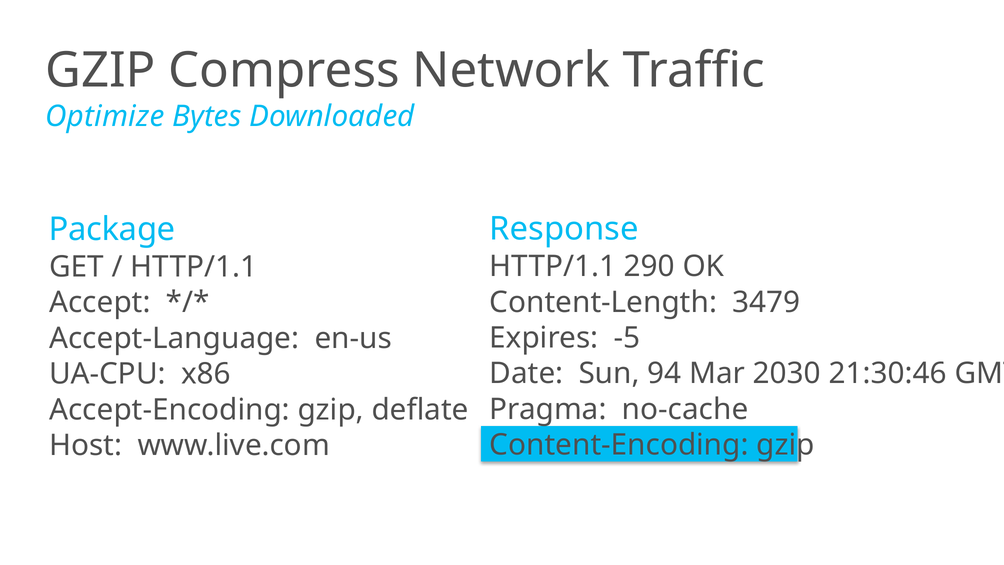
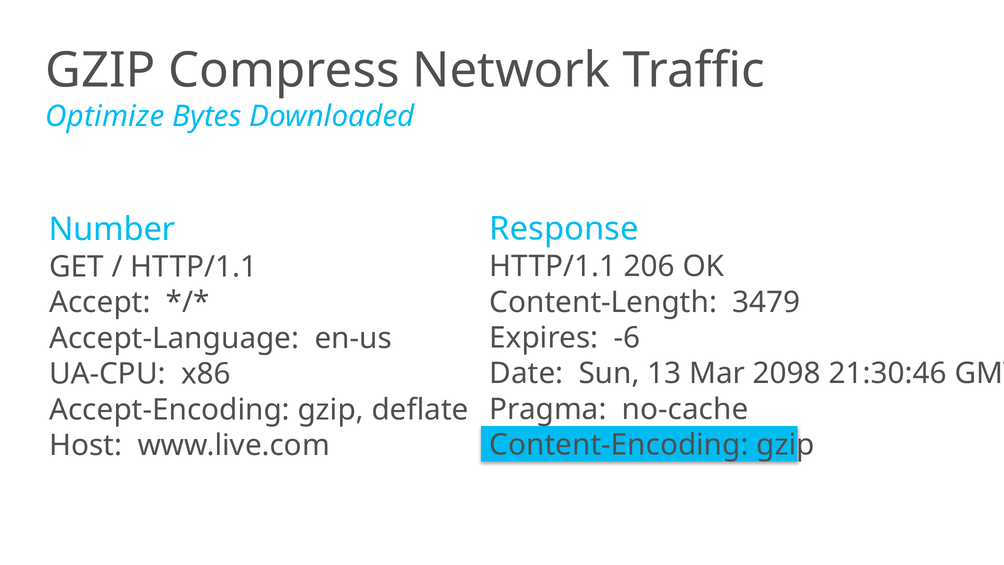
Package: Package -> Number (112, 229)
290: 290 -> 206 (649, 266)
-5: -5 -> -6 (627, 338)
94: 94 -> 13 (664, 373)
2030: 2030 -> 2098 (787, 373)
